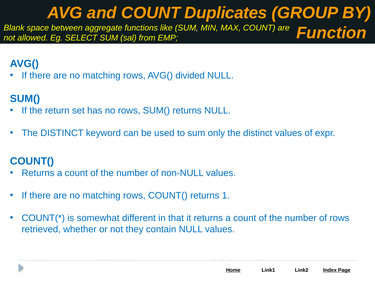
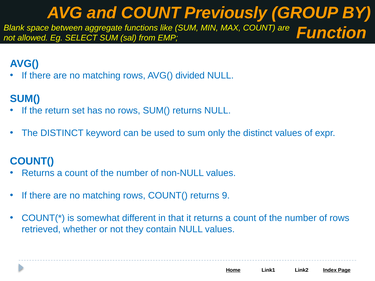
Duplicates: Duplicates -> Previously (226, 13)
1: 1 -> 9 (226, 196)
